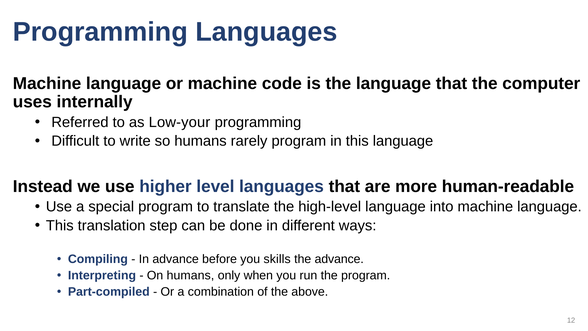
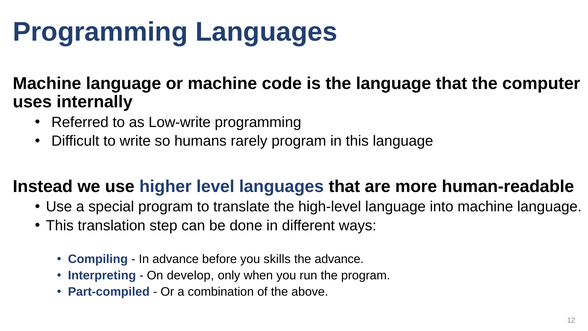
Low-your: Low-your -> Low-write (180, 122)
On humans: humans -> develop (190, 275)
